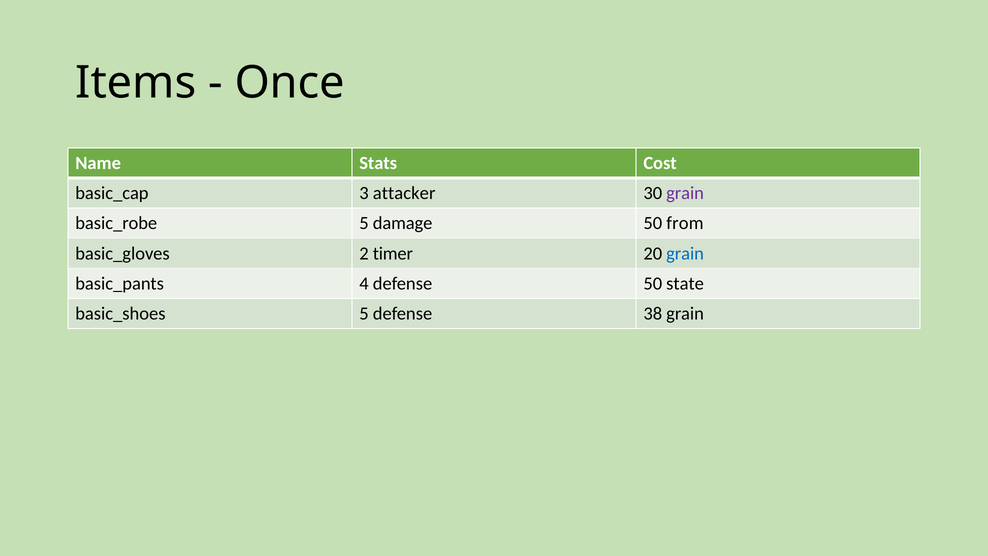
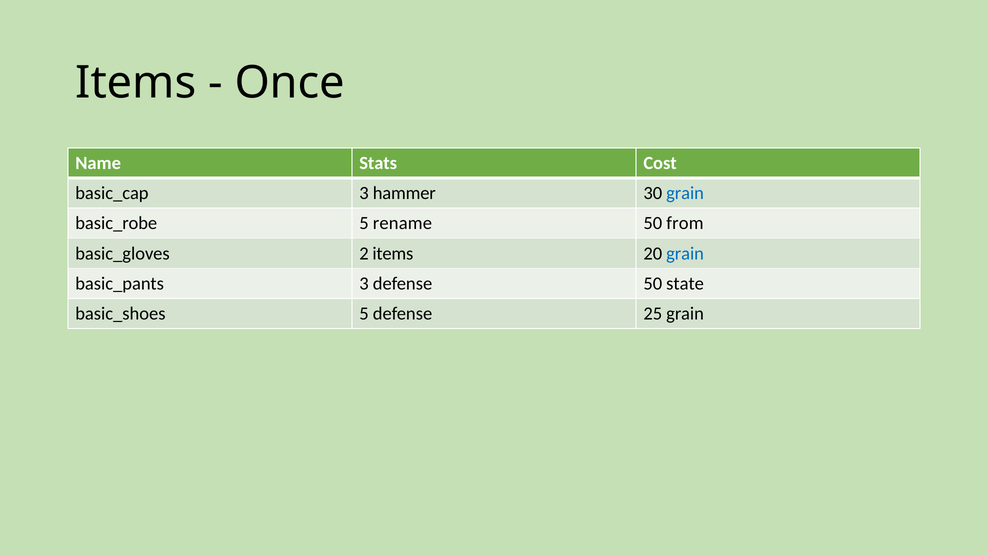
attacker: attacker -> hammer (404, 193)
grain colour: purple -> blue (685, 193)
damage: damage -> rename (402, 223)
2 timer: timer -> items (393, 253)
4: 4 -> 3 (364, 283)
38: 38 -> 25 (653, 313)
